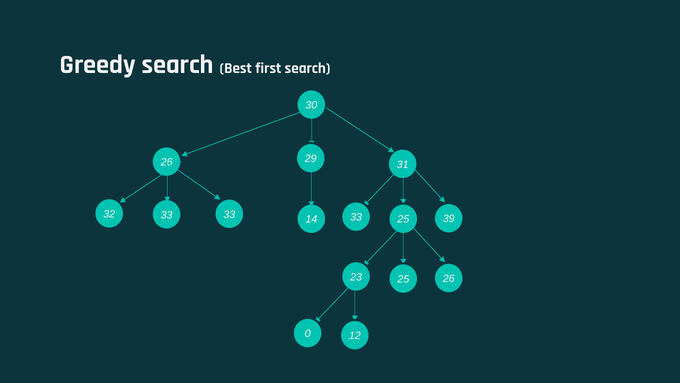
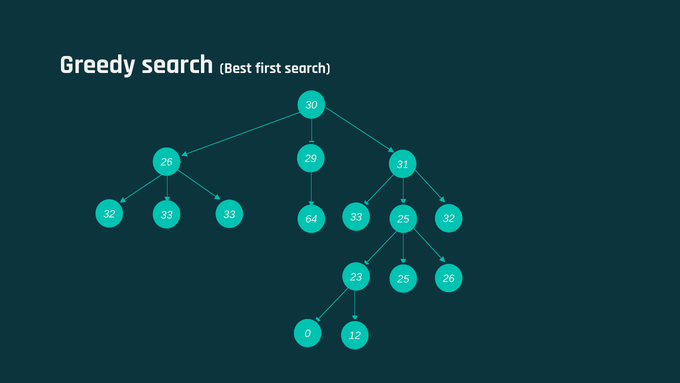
14: 14 -> 64 (311, 219)
25 39: 39 -> 32 (449, 219)
